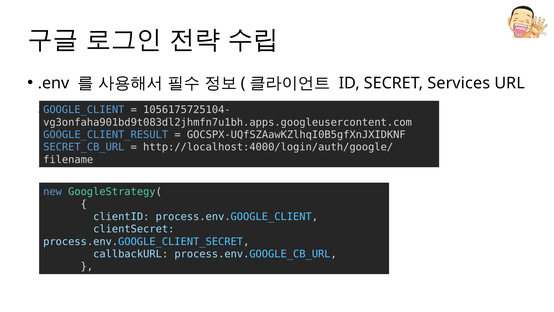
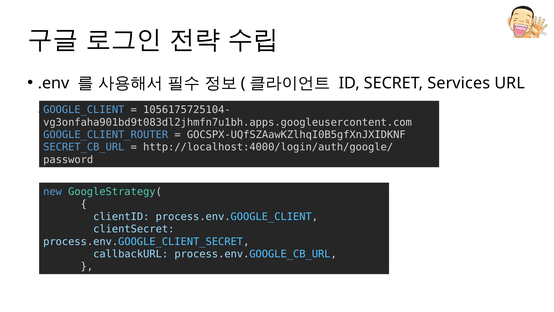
GOOGLE_CLIENT_RESULT: GOOGLE_CLIENT_RESULT -> GOOGLE_CLIENT_ROUTER (106, 135)
filename: filename -> password (68, 159)
